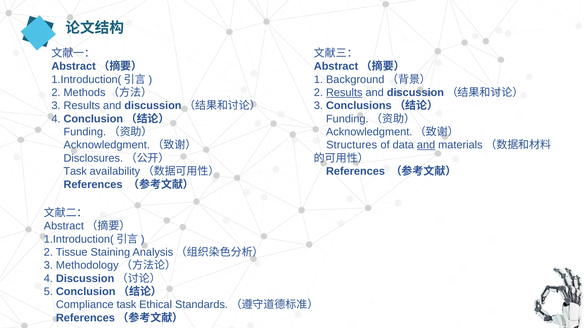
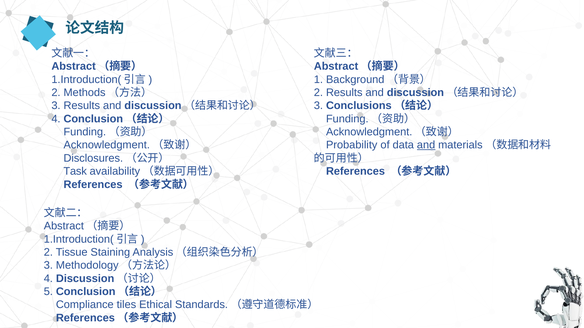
Results underline: present -> none (344, 93)
Structures: Structures -> Probability (352, 145)
Compliance task: task -> tiles (126, 305)
